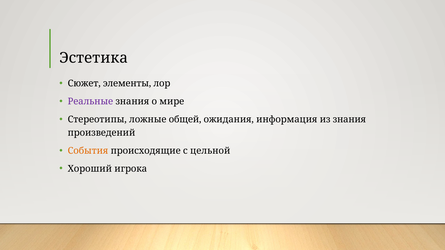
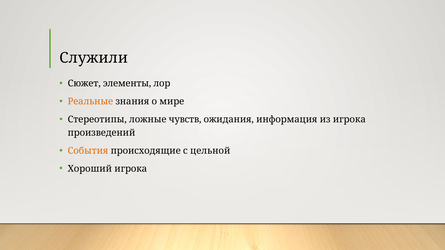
Эстетика: Эстетика -> Служили (94, 58)
Реальные colour: purple -> orange (90, 102)
общей: общей -> чувств (185, 120)
из знания: знания -> игрока (349, 120)
